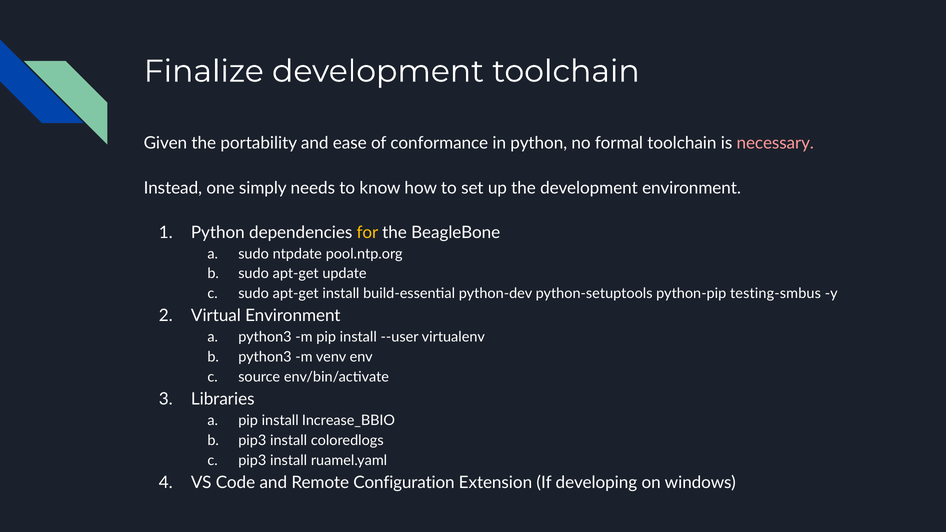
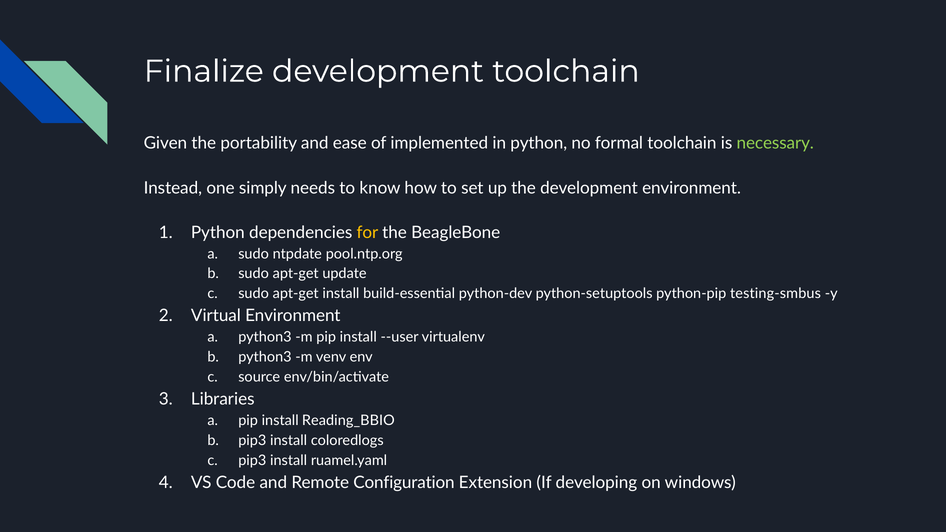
conformance: conformance -> implemented (439, 143)
necessary colour: pink -> light green (775, 143)
Increase_BBIO: Increase_BBIO -> Reading_BBIO (348, 421)
